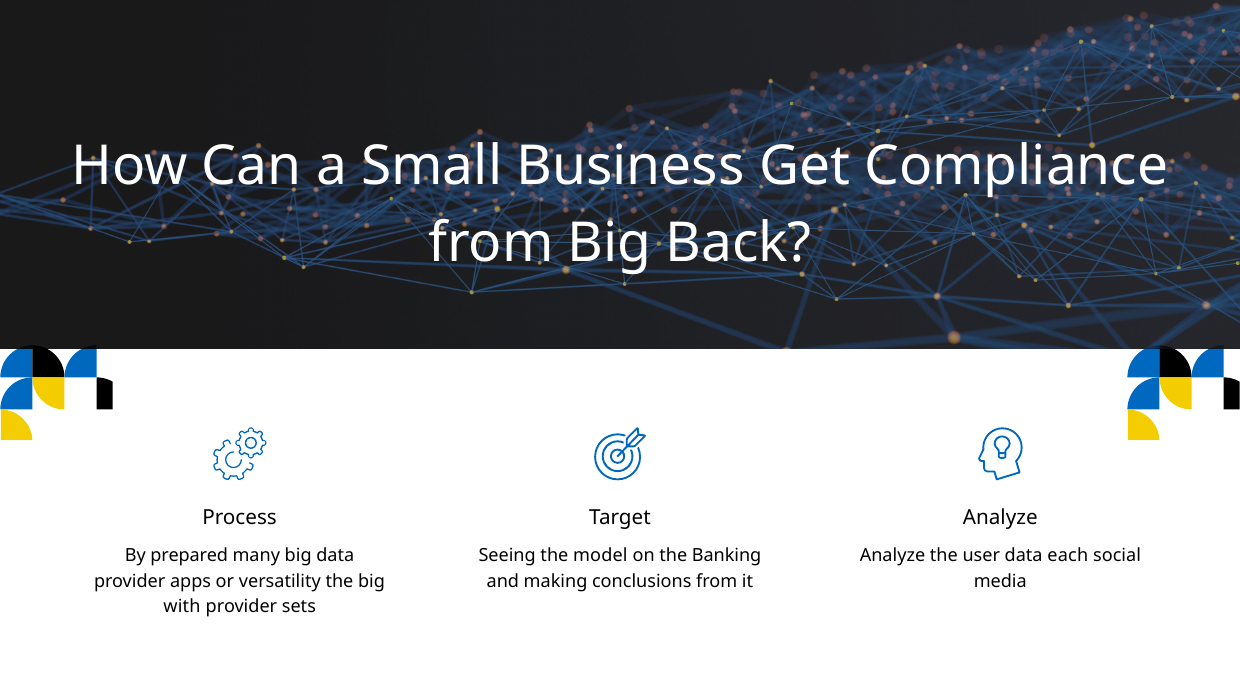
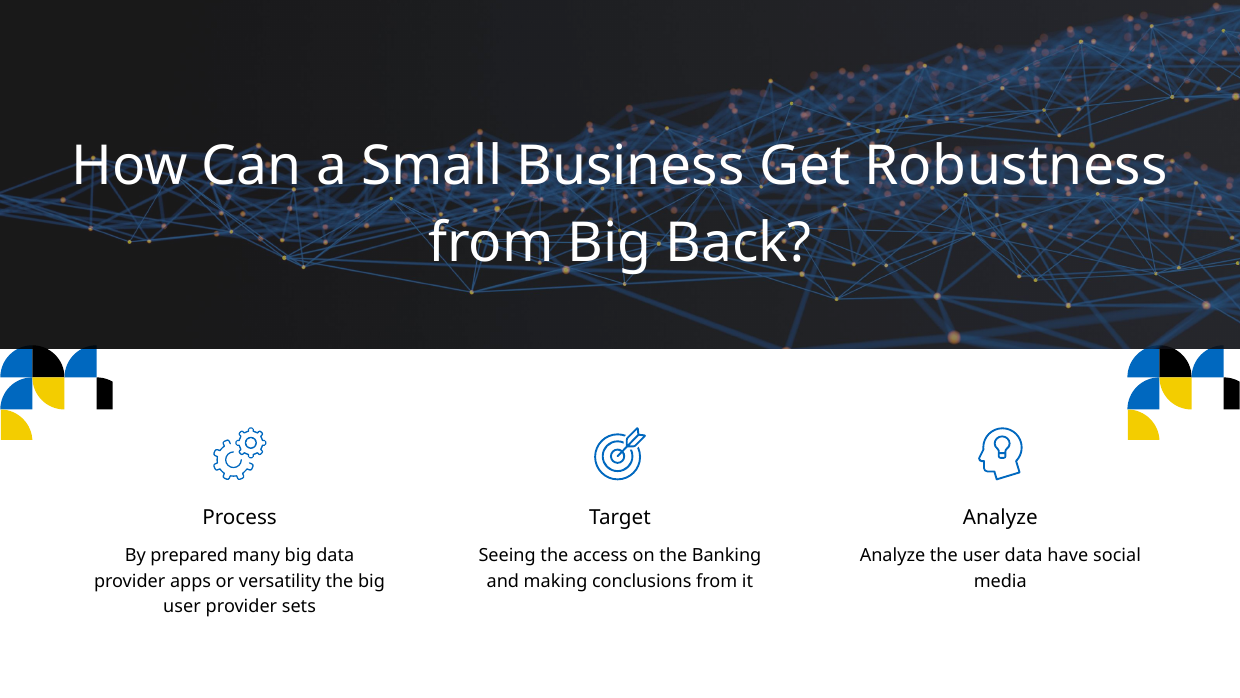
Compliance: Compliance -> Robustness (1016, 166)
model: model -> access (600, 555)
each: each -> have (1068, 555)
with: with -> user (182, 606)
